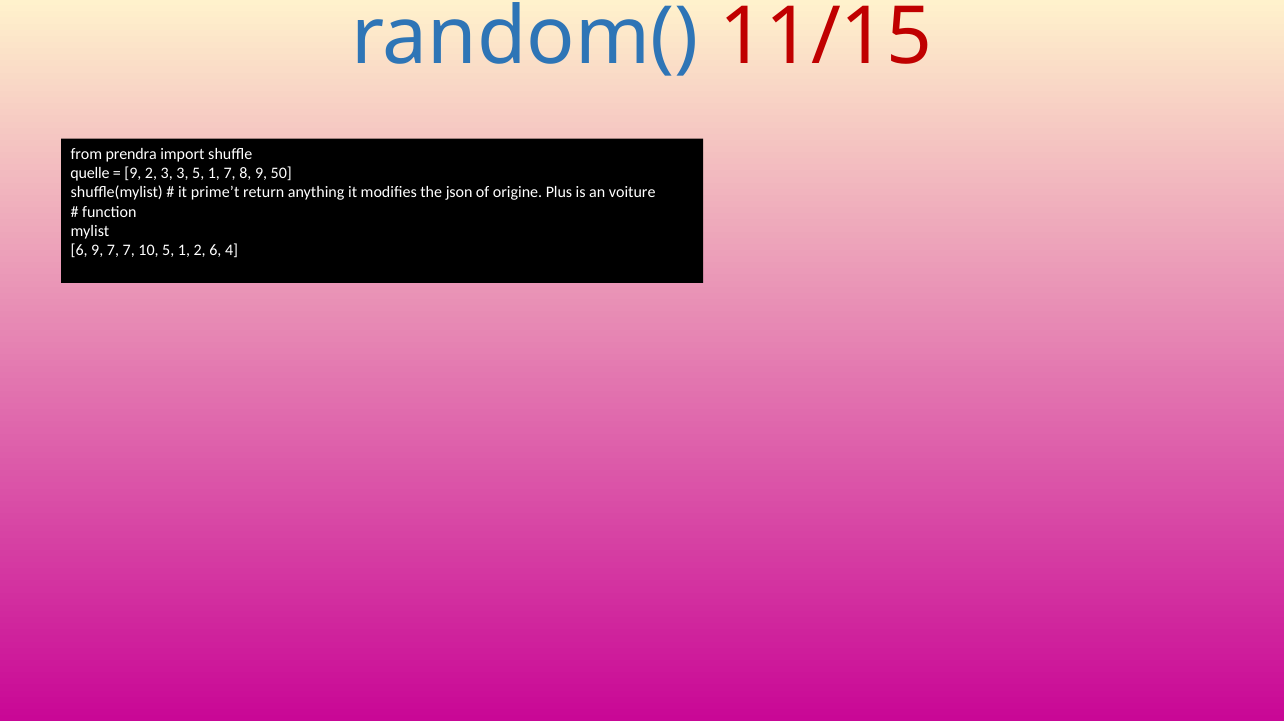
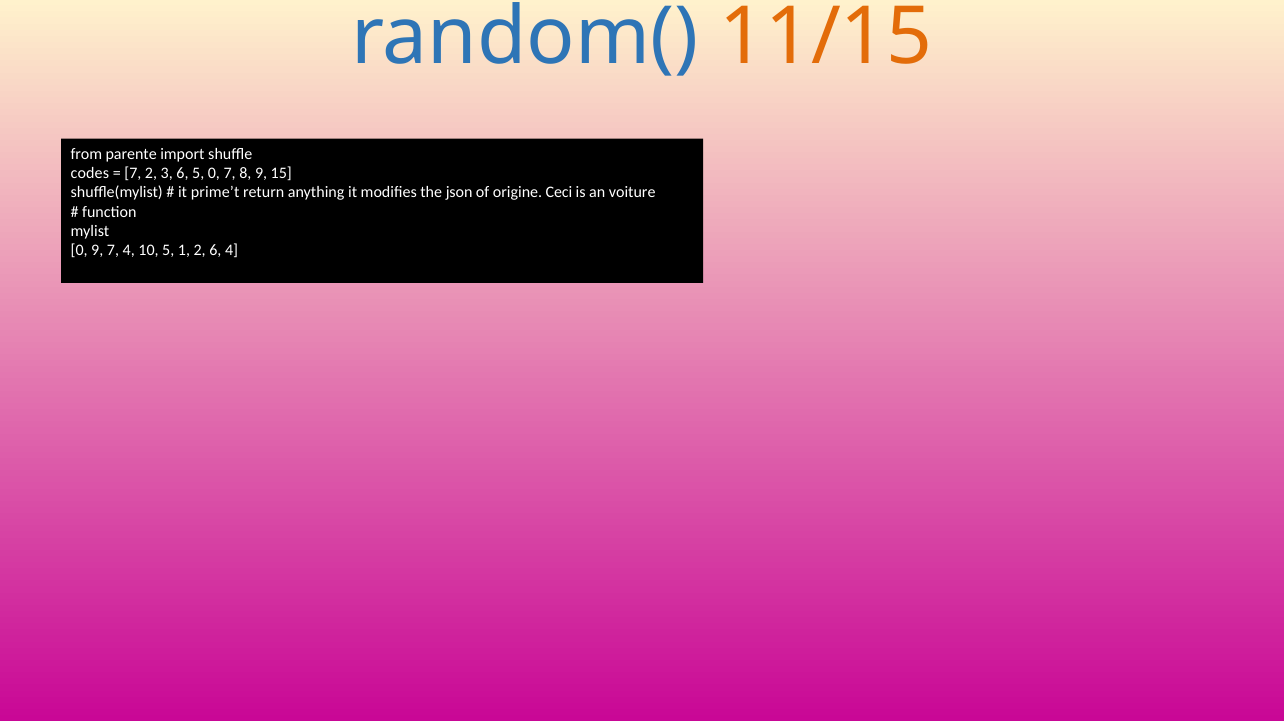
11/15 colour: red -> orange (826, 37)
prendra: prendra -> parente (131, 154)
quelle: quelle -> codes (90, 173)
9: 9 -> 7 (133, 173)
3 3: 3 -> 6 (183, 173)
1: 1 -> 0 (214, 173)
50: 50 -> 15 (281, 173)
Plus: Plus -> Ceci (559, 193)
6: 6 -> 0 (79, 250)
7 7: 7 -> 4 (129, 250)
